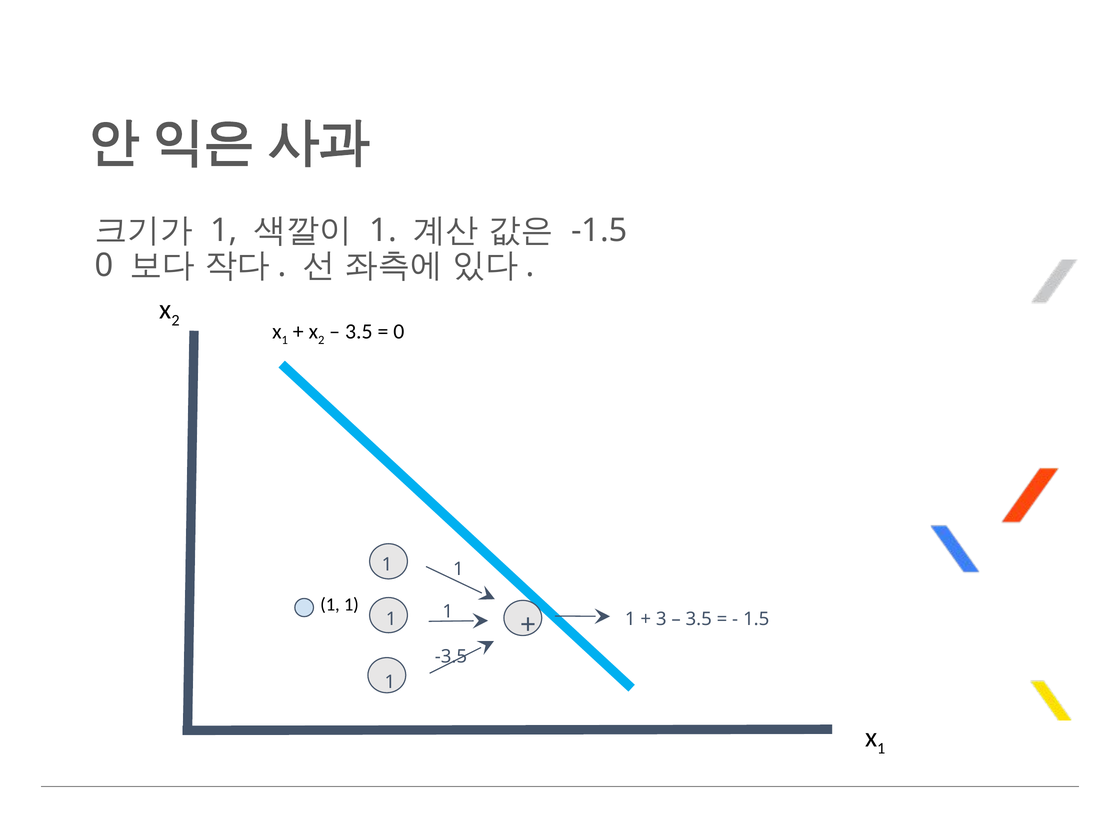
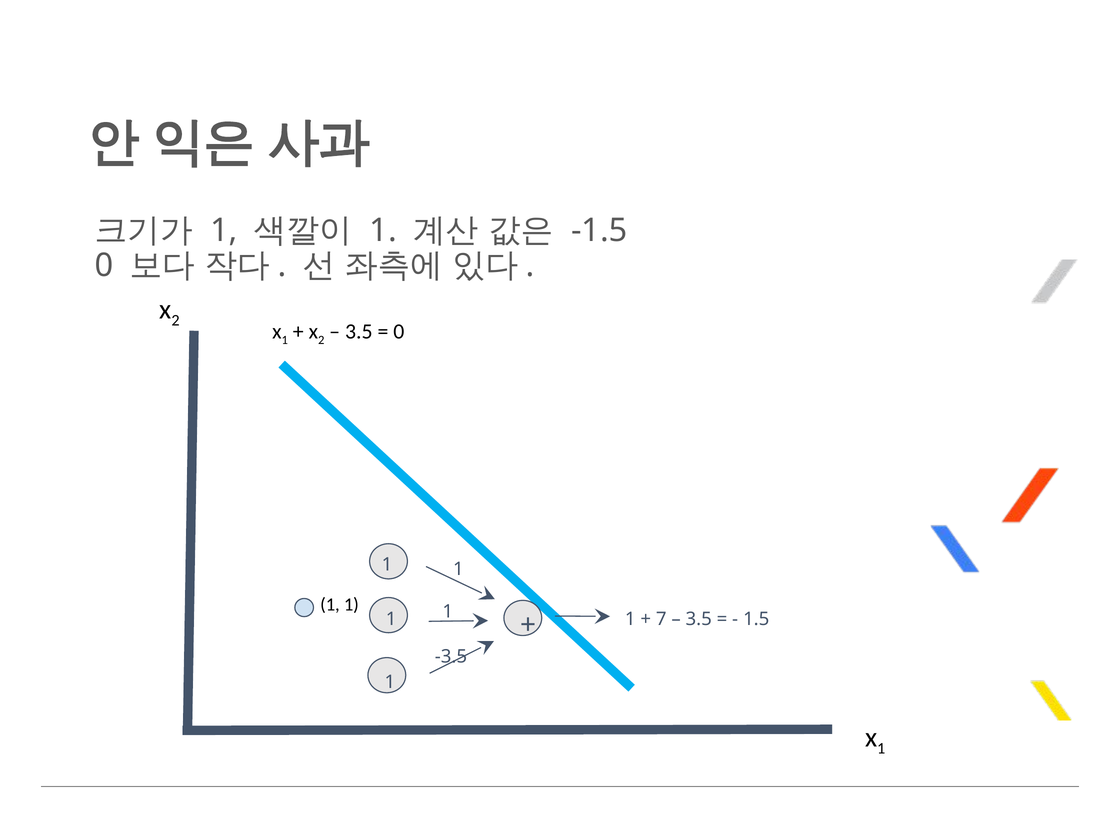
3: 3 -> 7 (661, 619)
